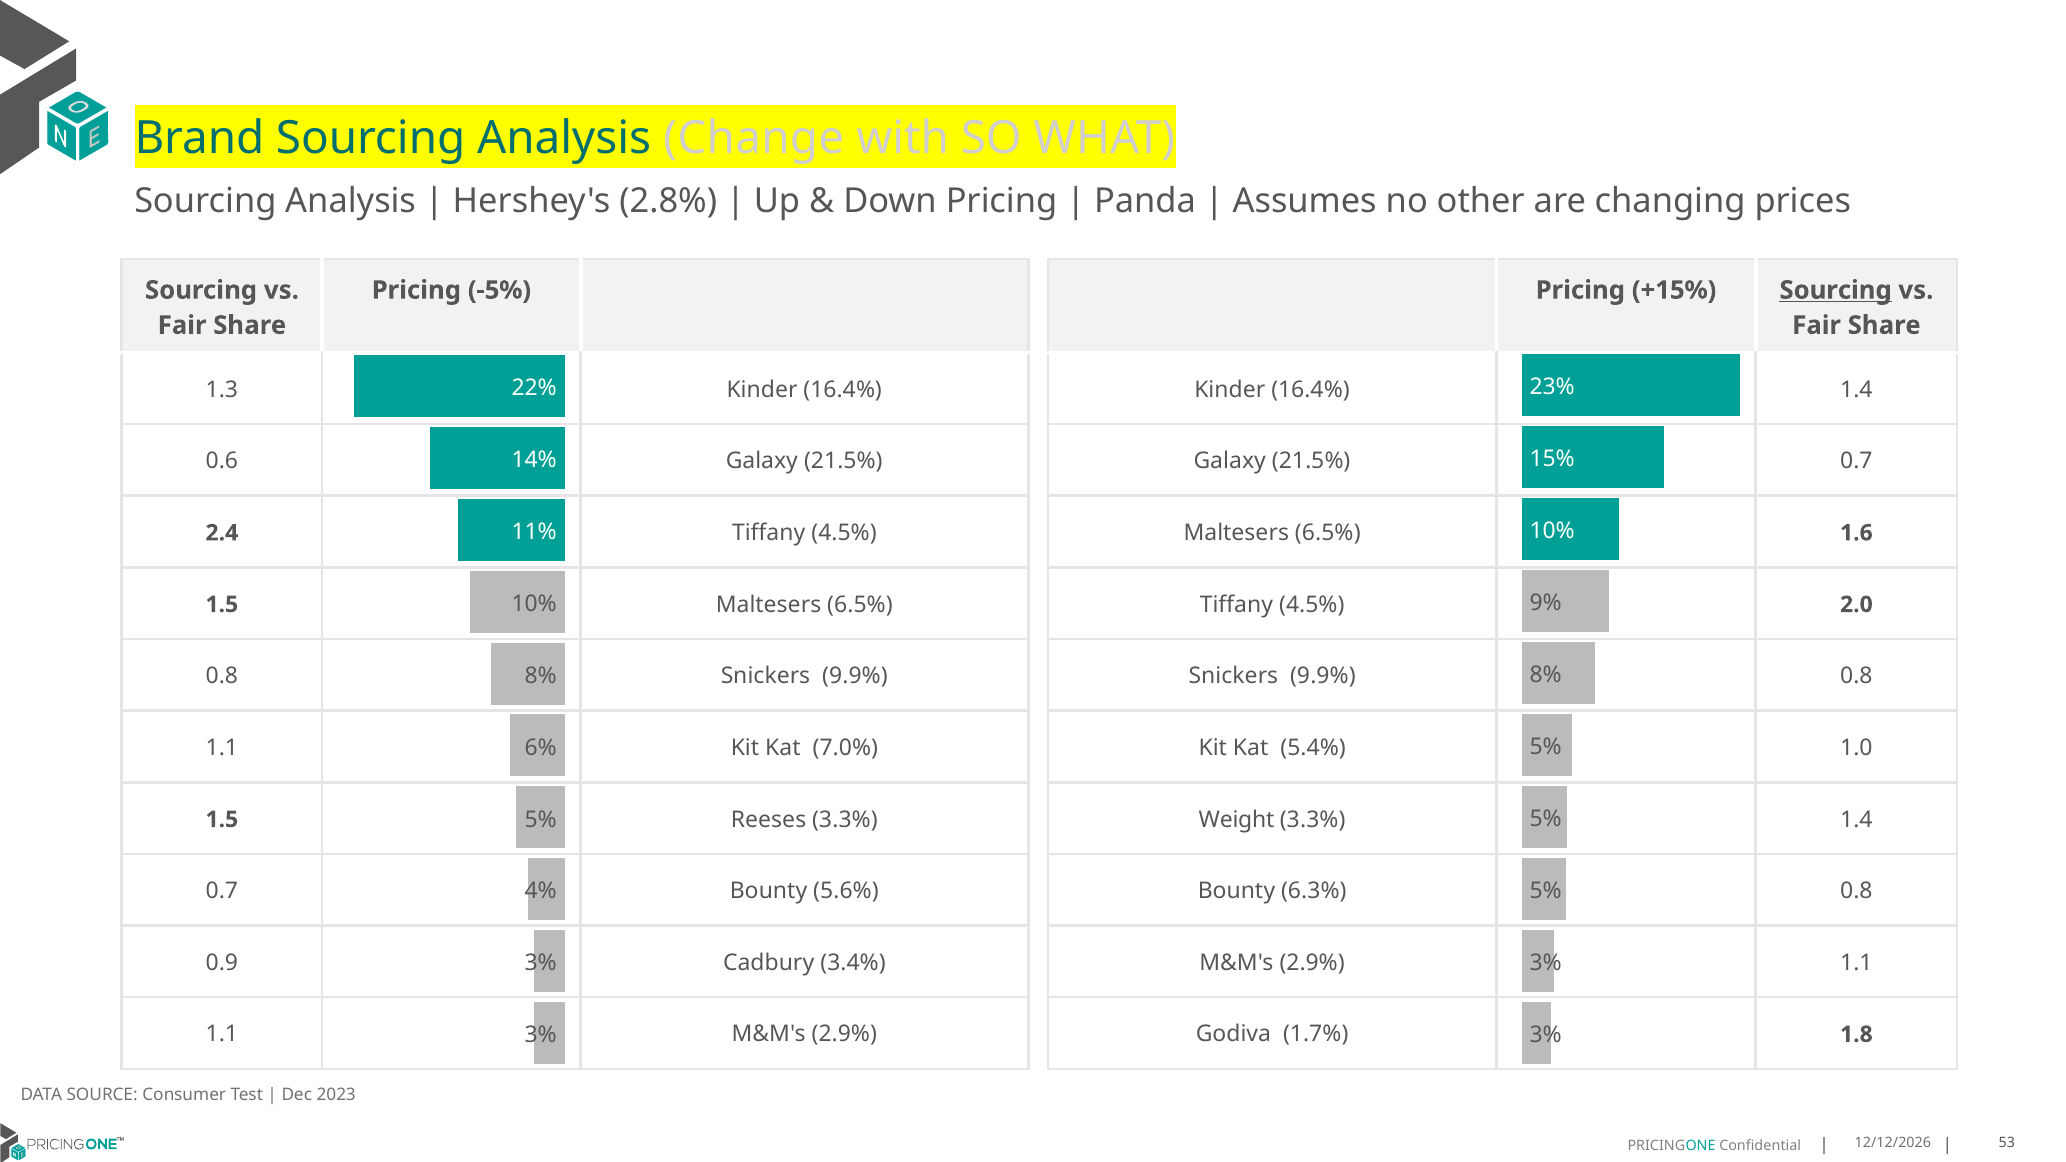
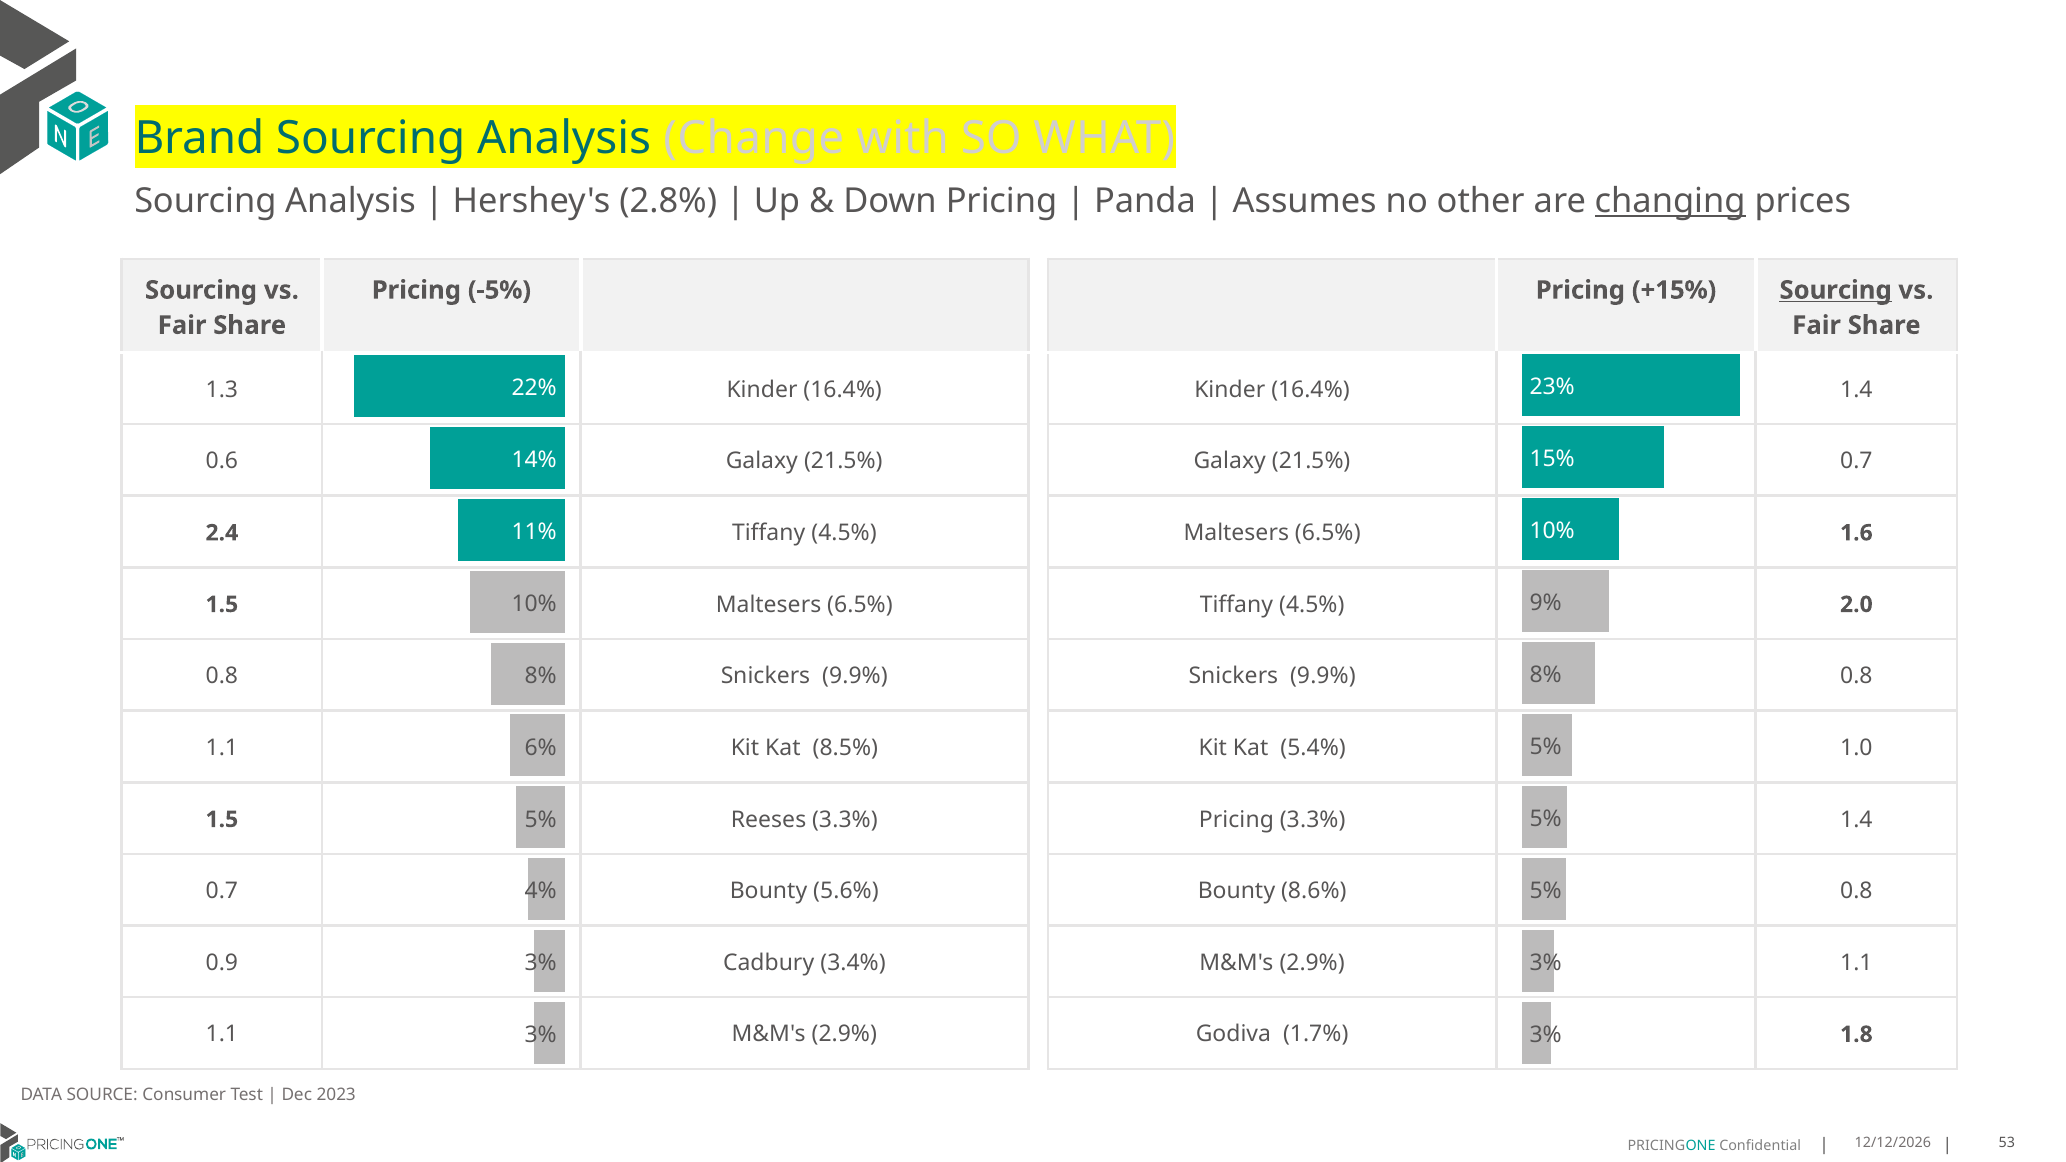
changing underline: none -> present (1670, 201)
7.0%: 7.0% -> 8.5% (845, 748)
Weight: Weight -> Pricing (1236, 820)
6.3%: 6.3% -> 8.6% (1314, 891)
